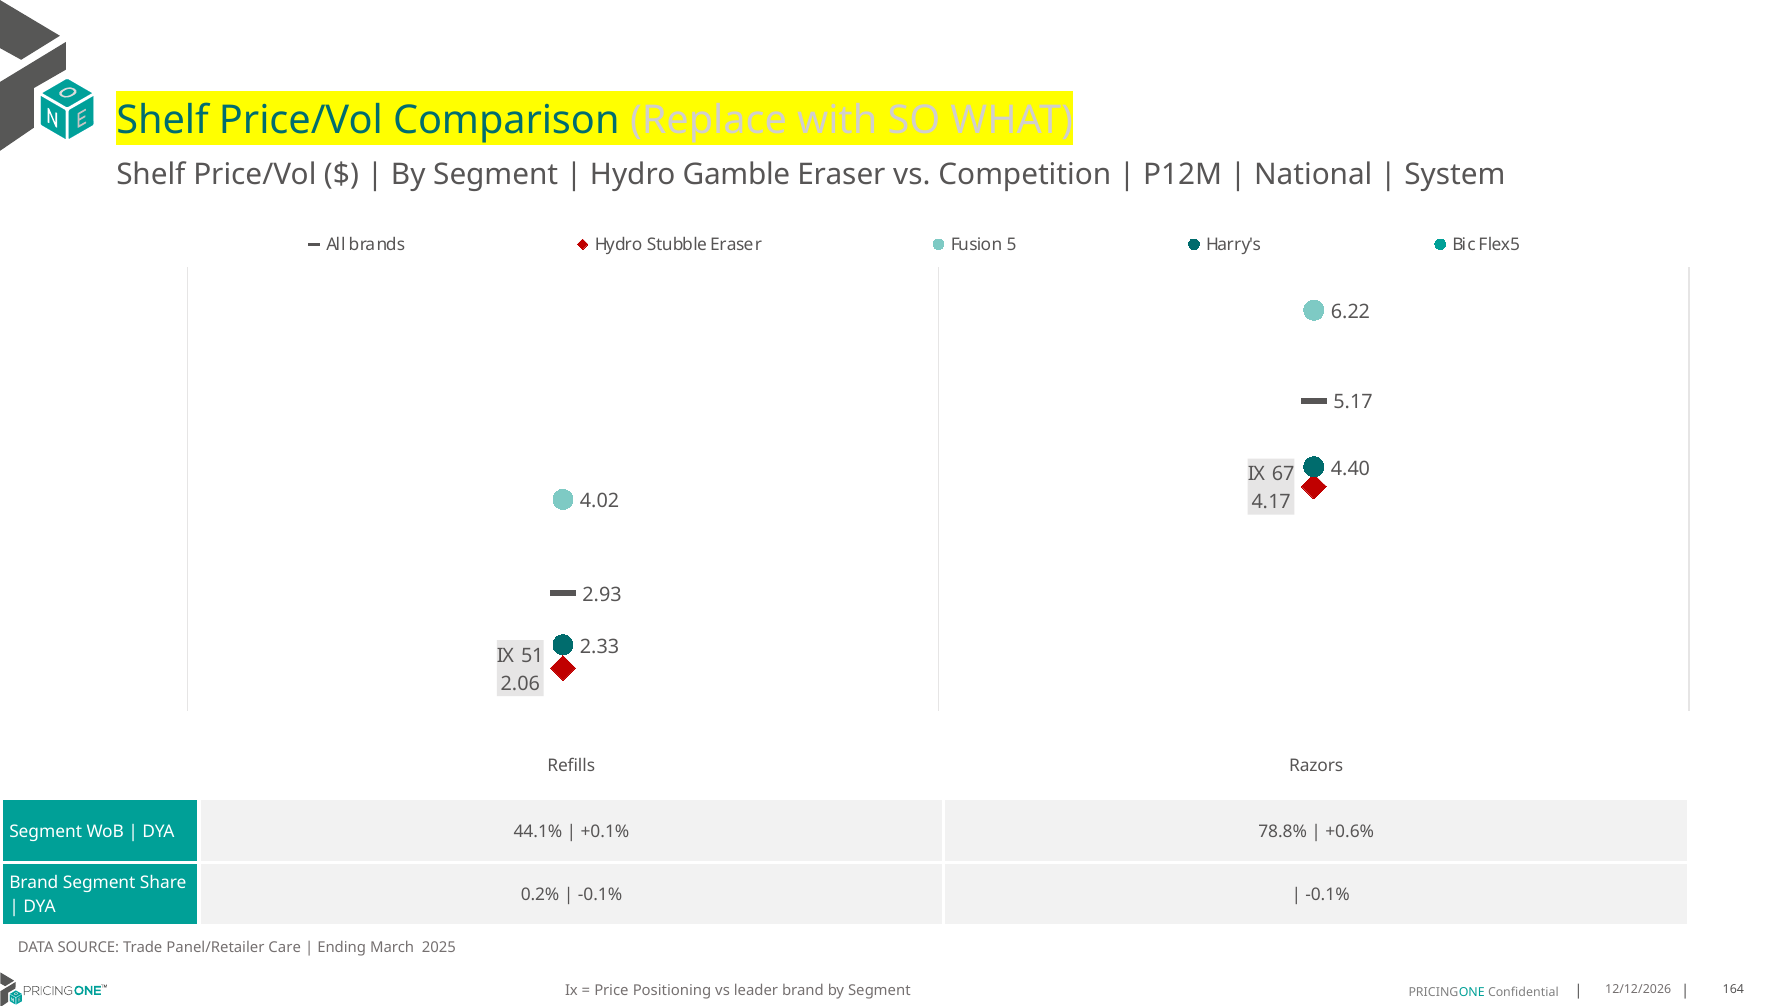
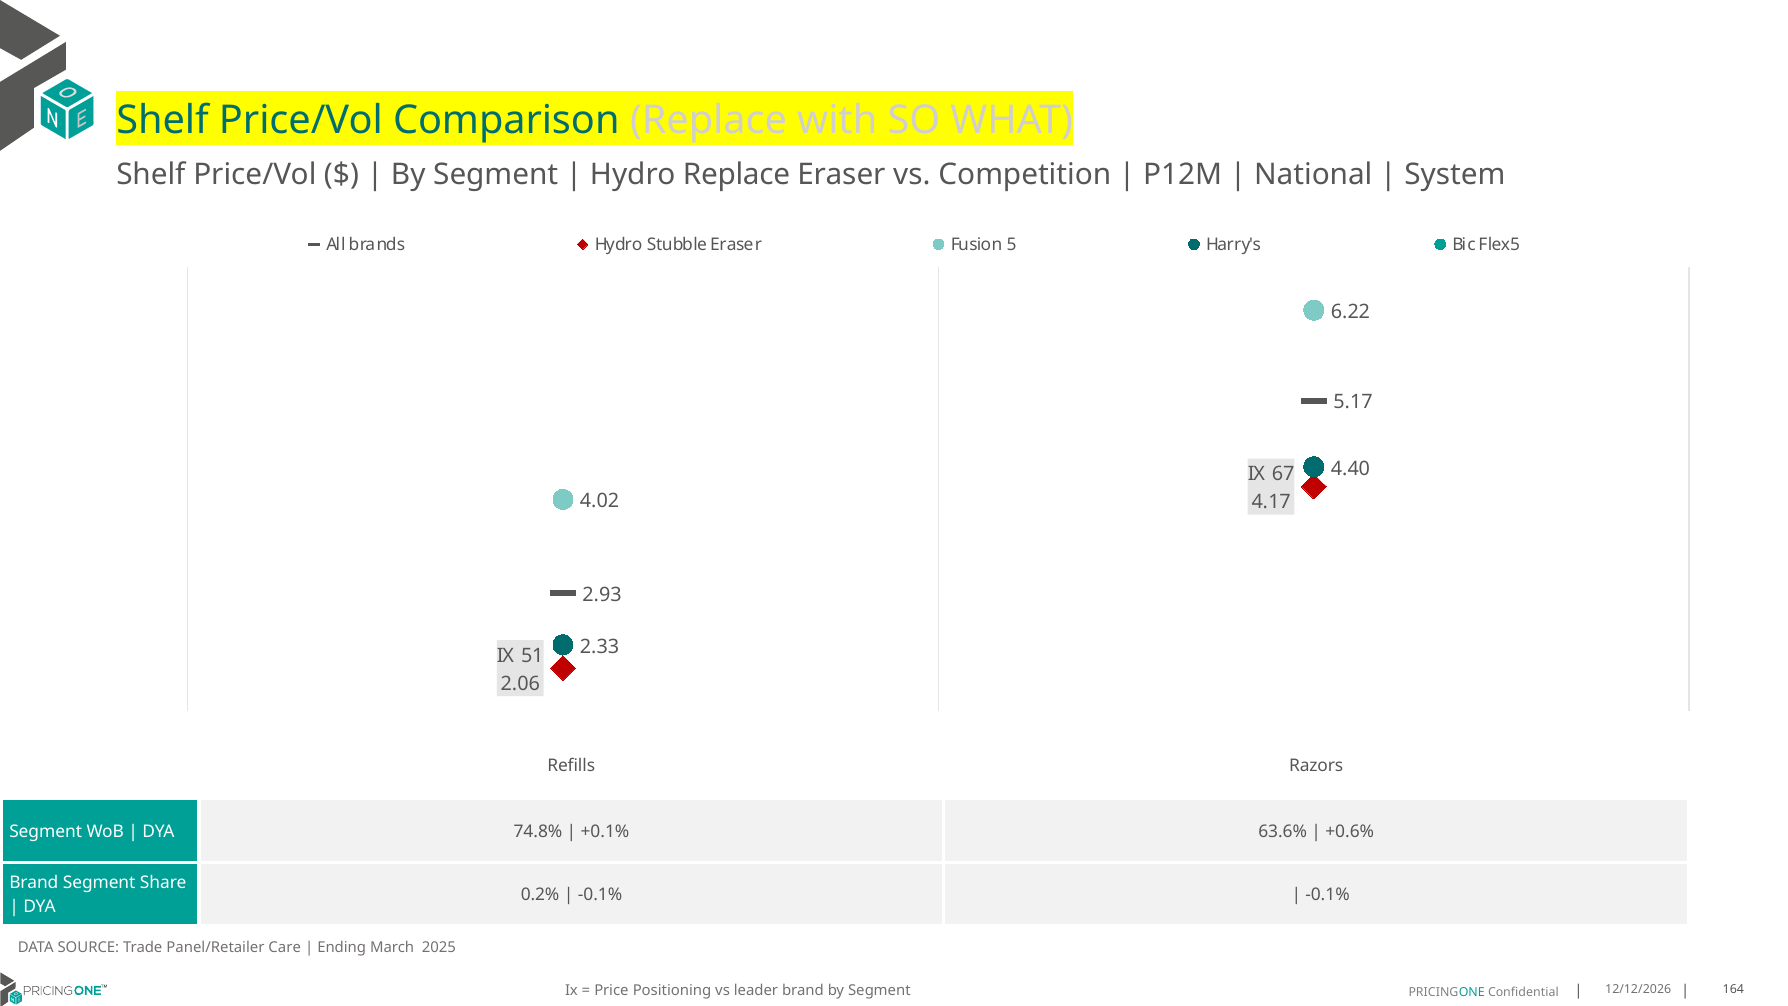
Hydro Gamble: Gamble -> Replace (736, 174)
44.1%: 44.1% -> 74.8% (538, 831)
78.8%: 78.8% -> 63.6% (1283, 831)
